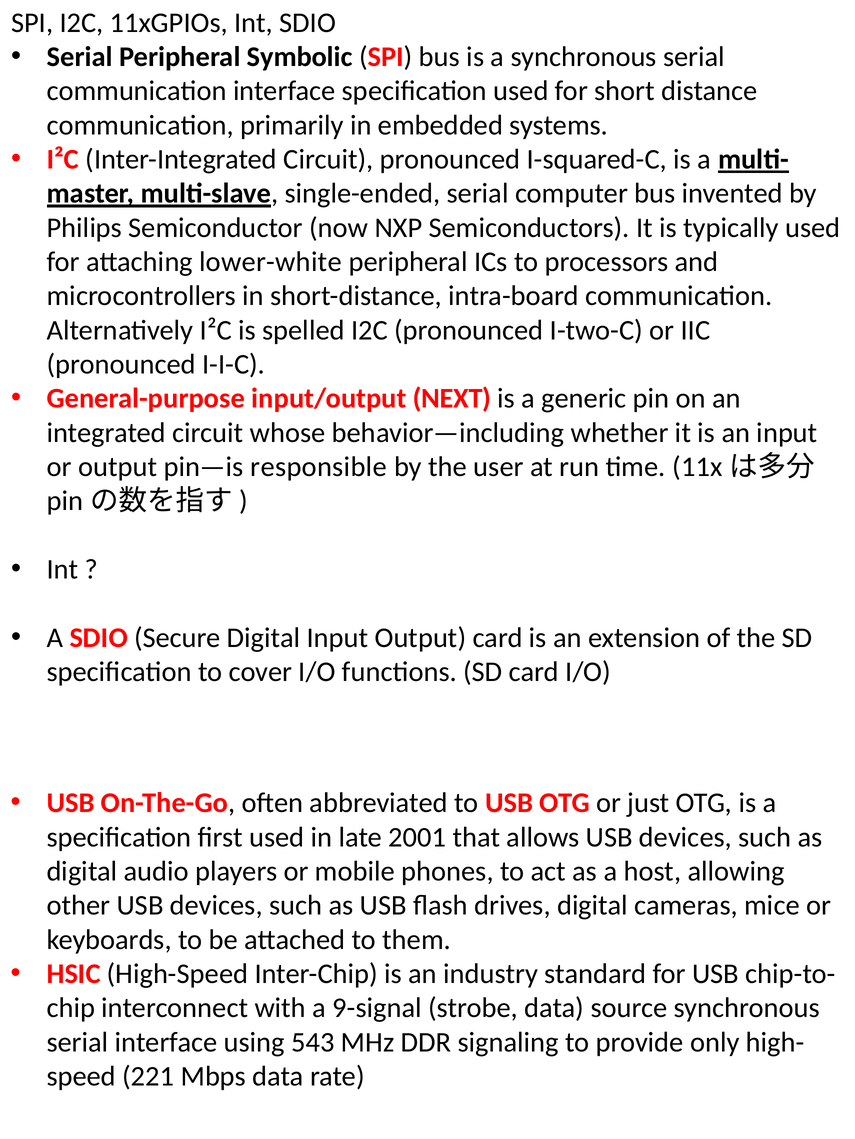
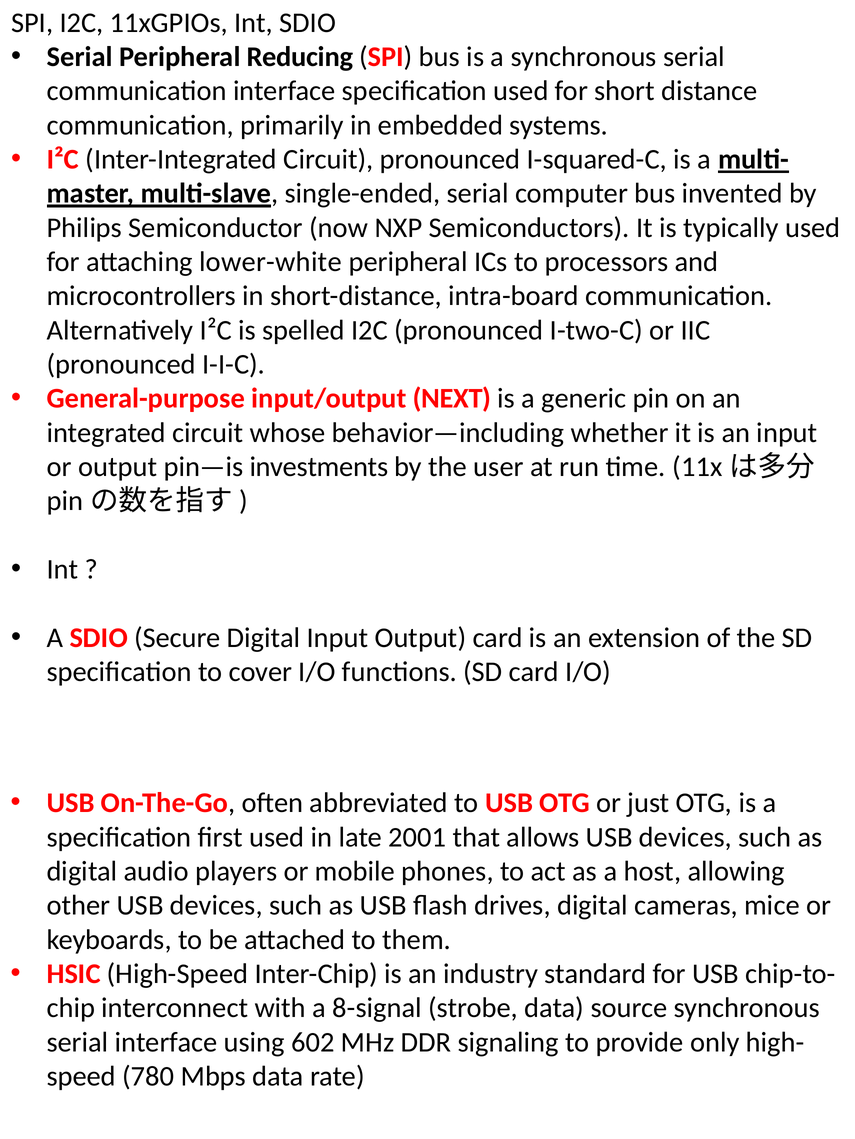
Symbolic: Symbolic -> Reducing (300, 57)
responsible: responsible -> investments (319, 467)
9-signal: 9-signal -> 8-signal (377, 1009)
543: 543 -> 602 (313, 1043)
221: 221 -> 780 (148, 1077)
